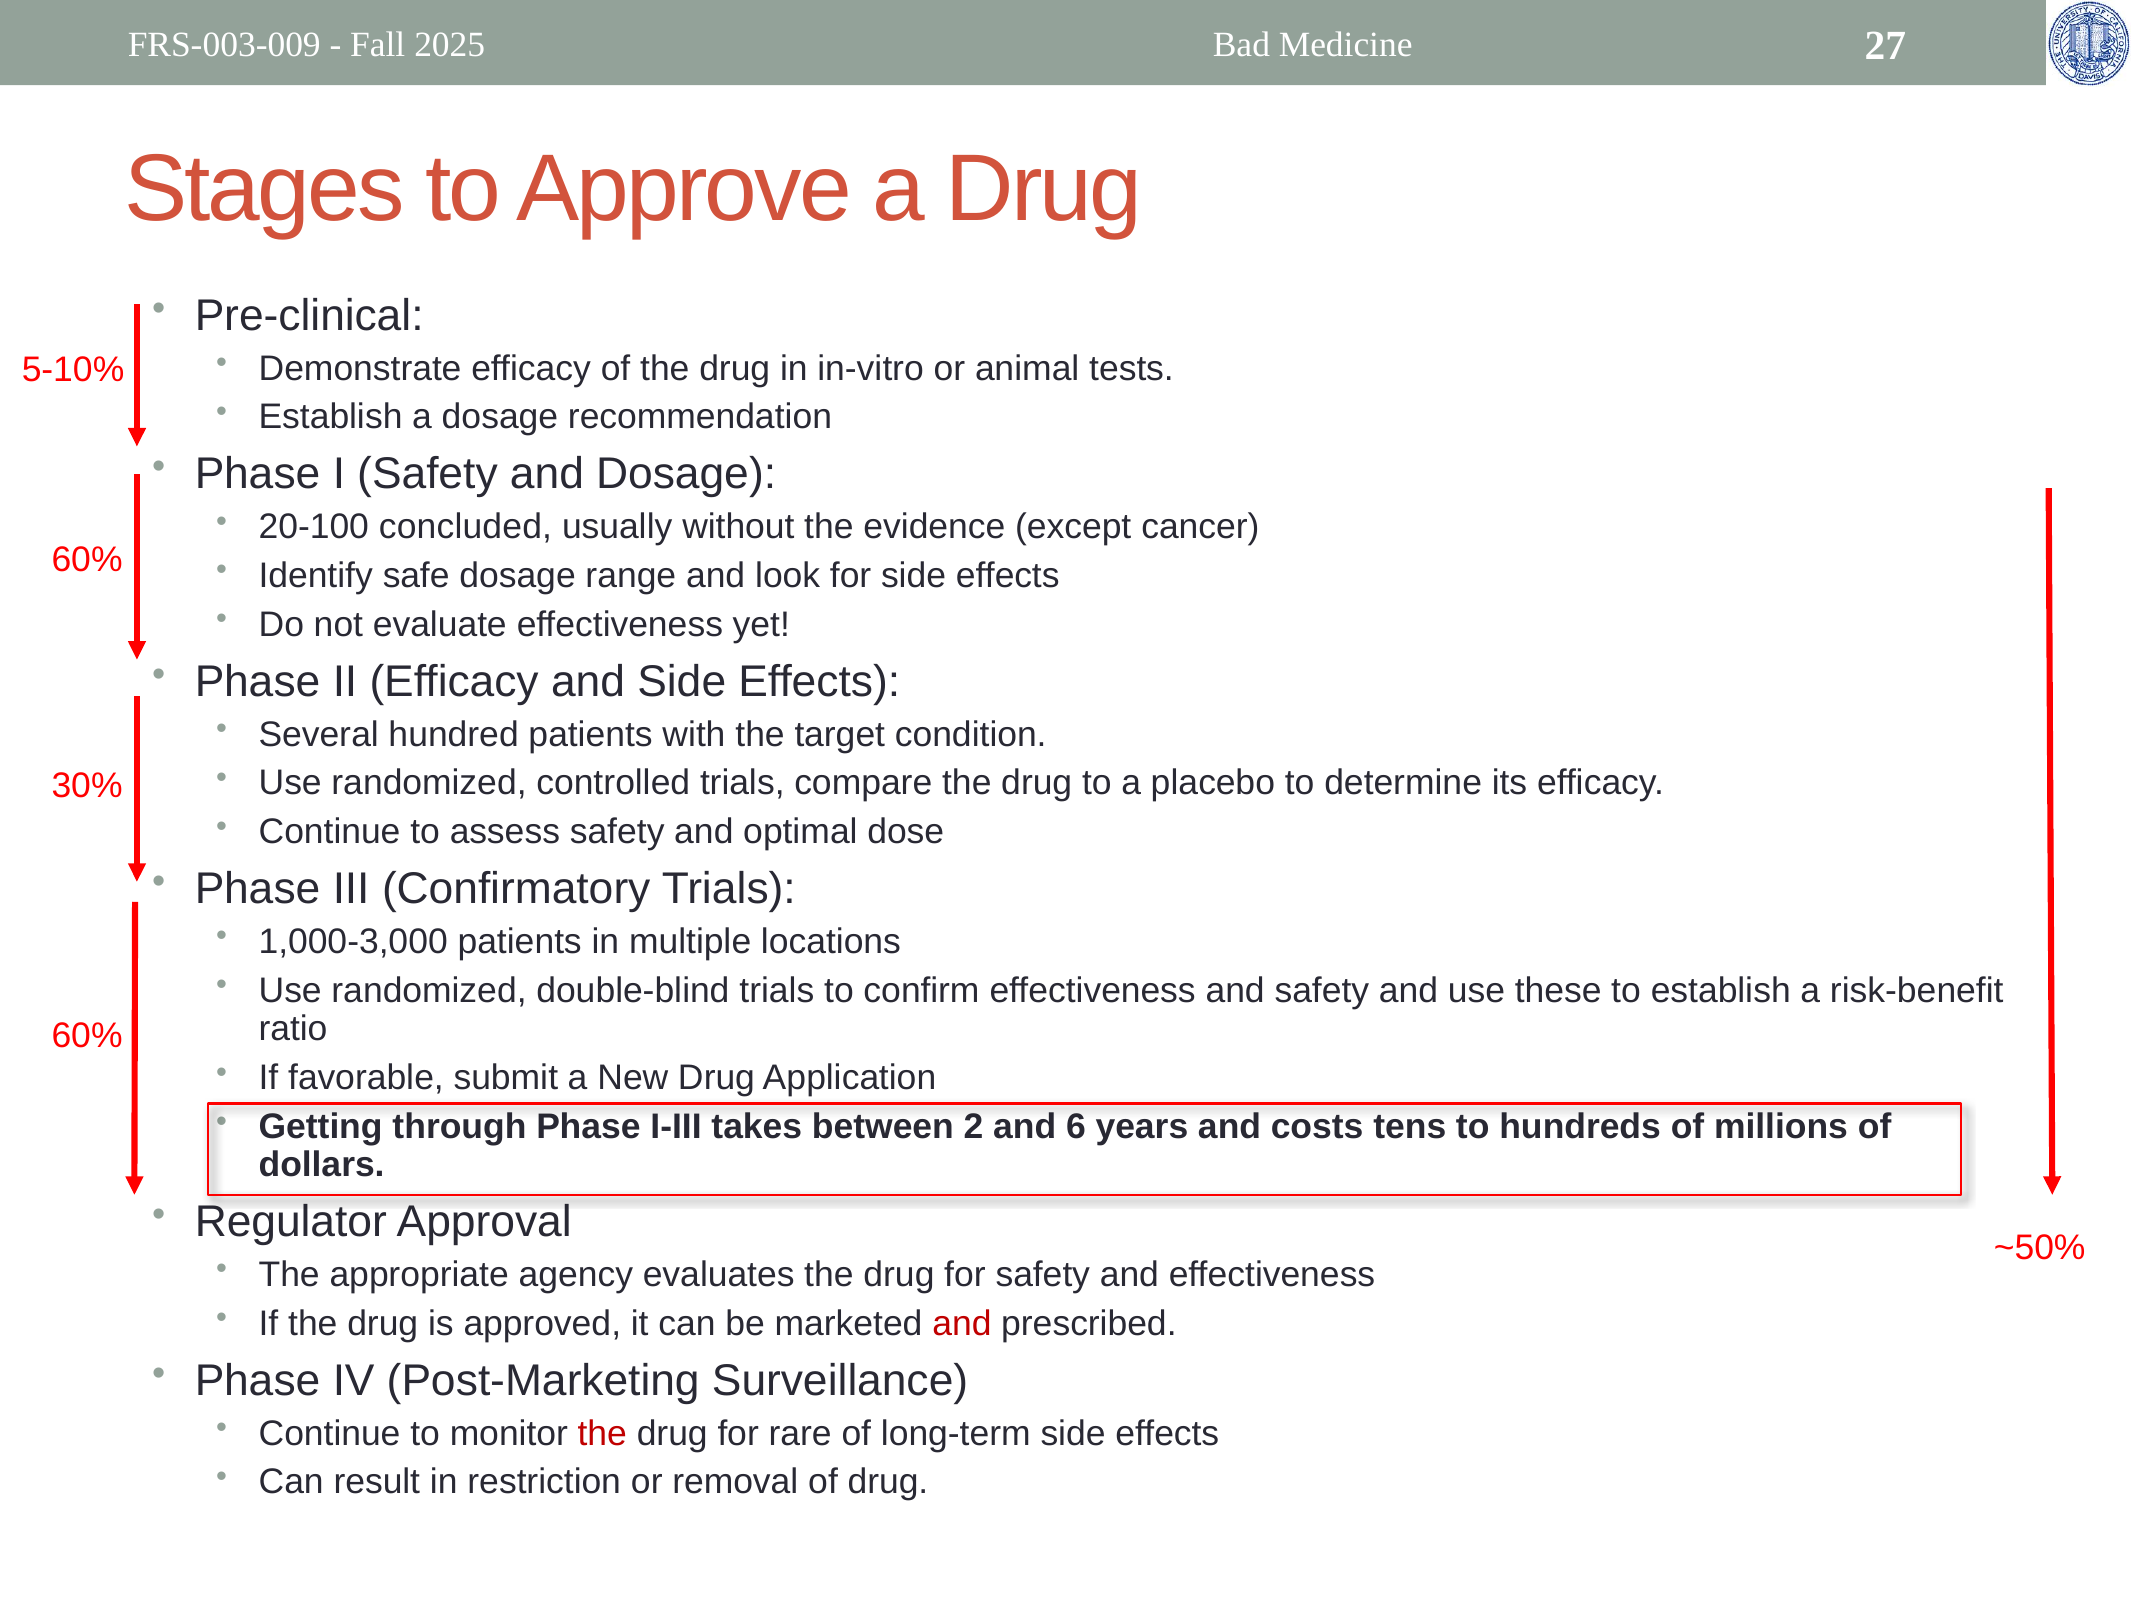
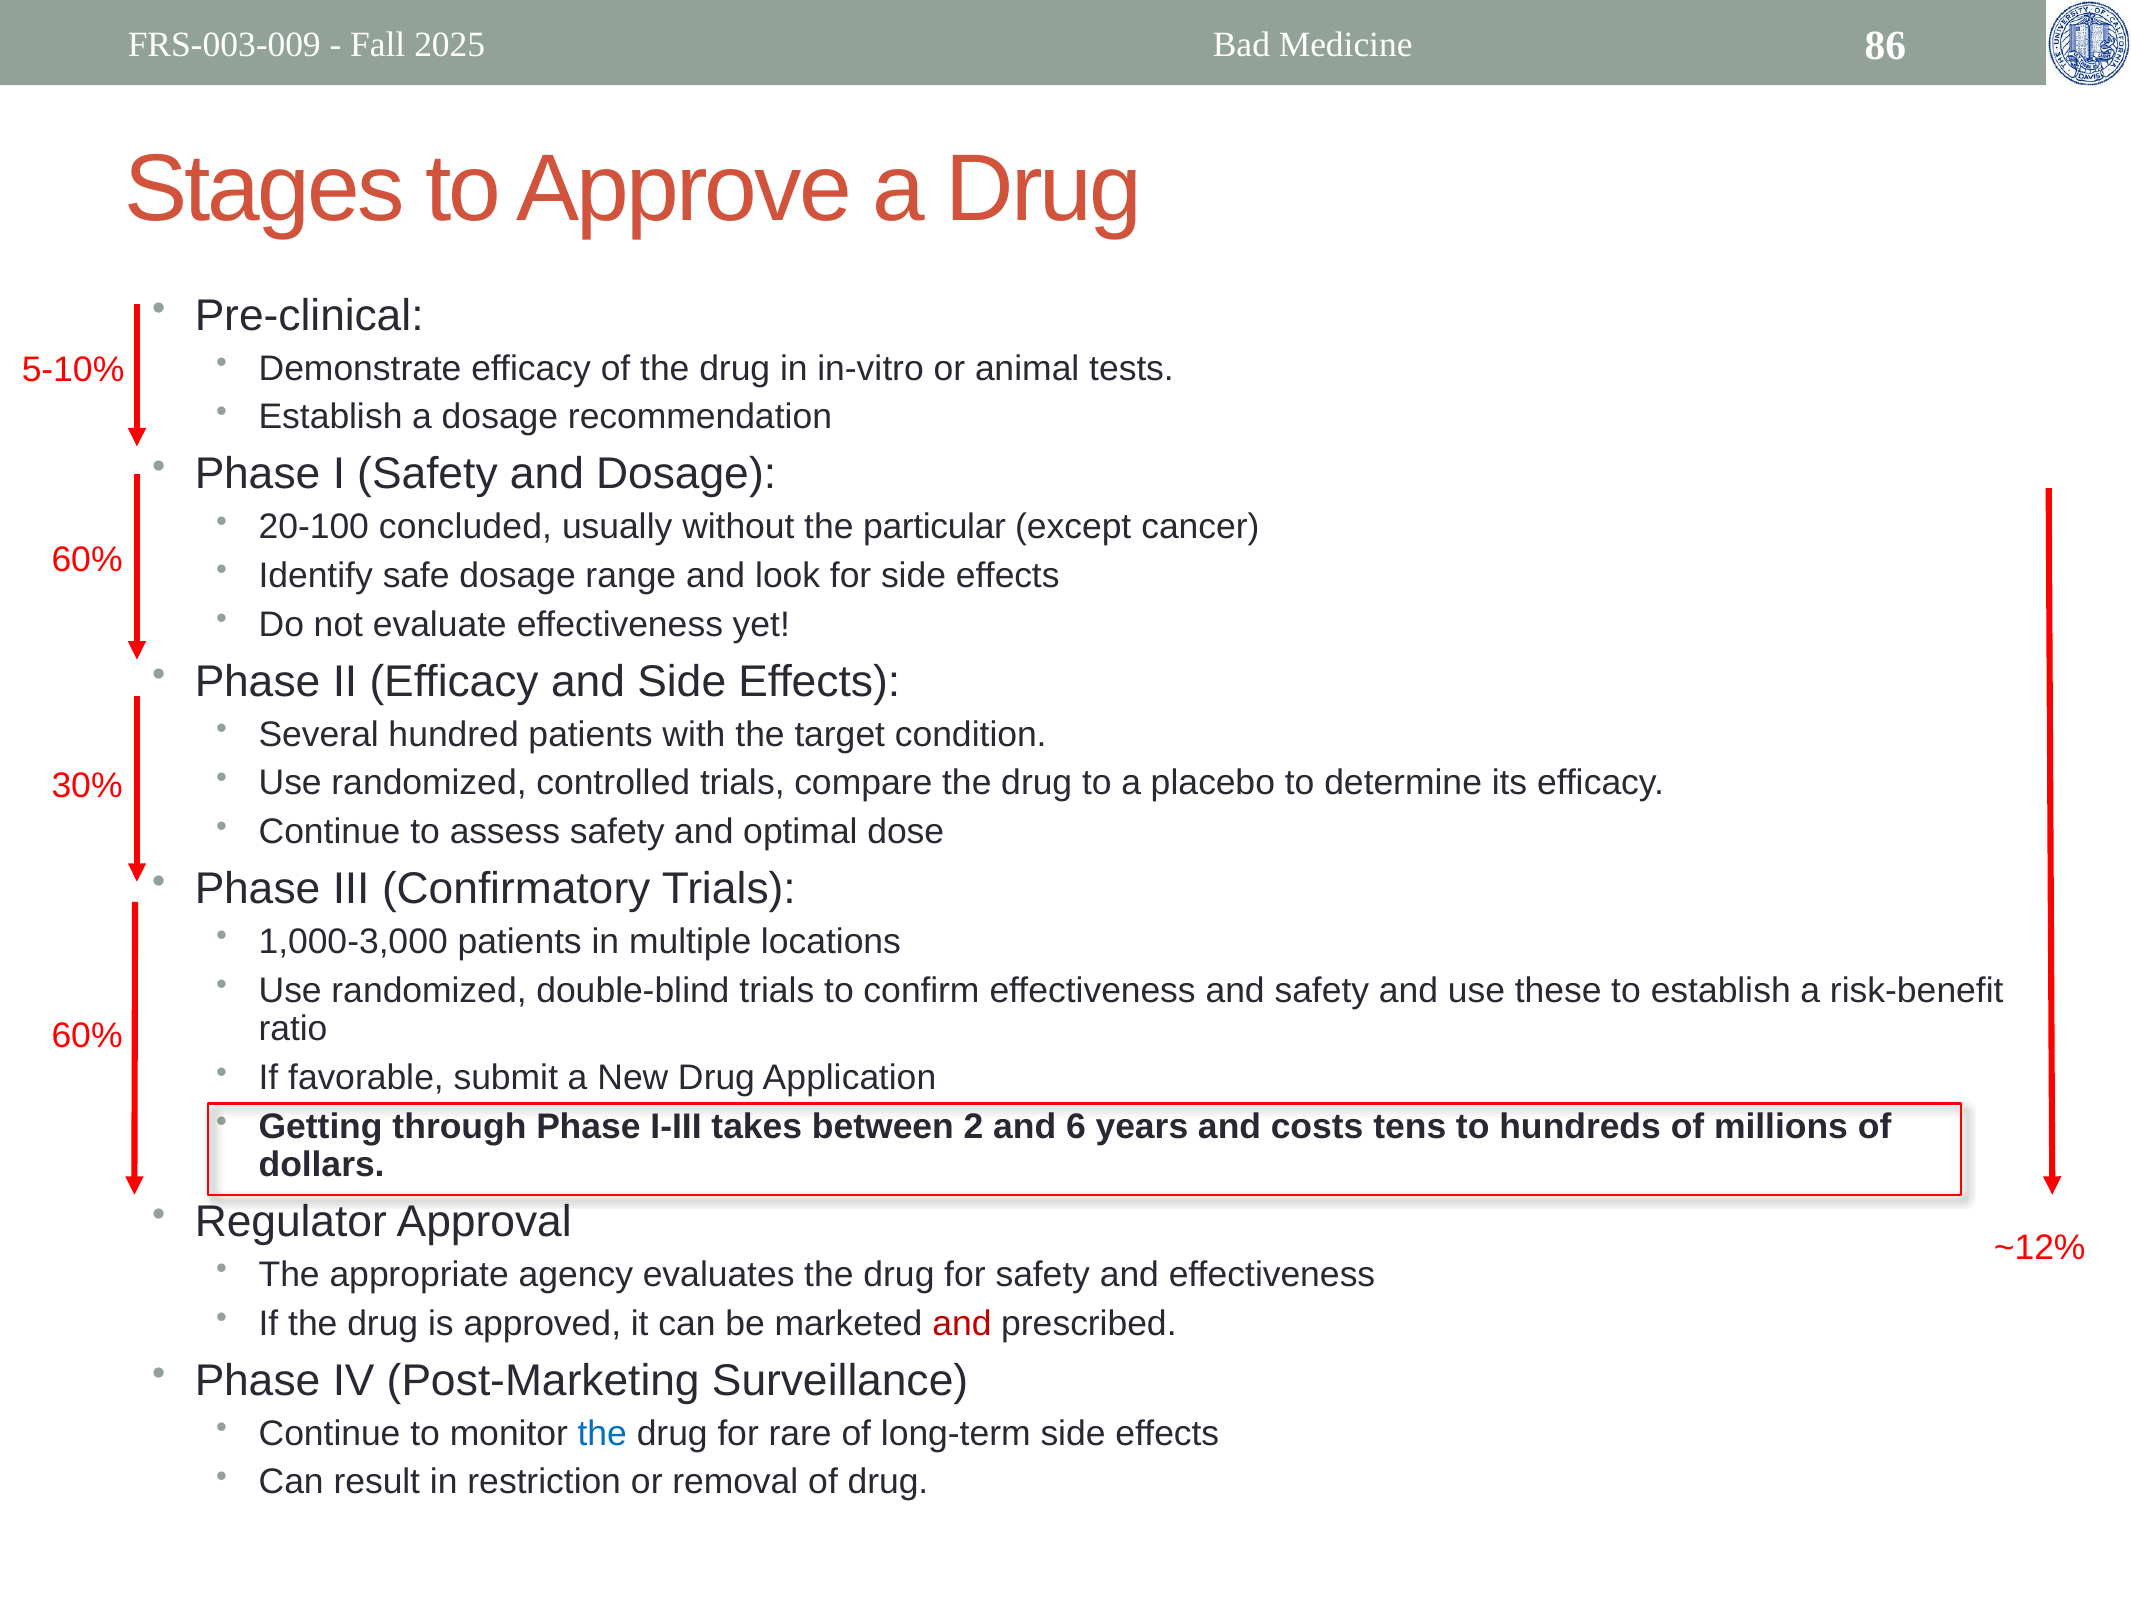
27: 27 -> 86 (1885, 45)
evidence: evidence -> particular (935, 527)
~50%: ~50% -> ~12% (2040, 1248)
the colour: red -> blue (602, 1434)
